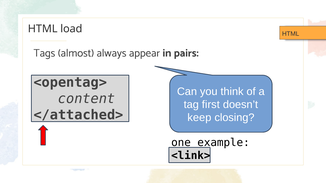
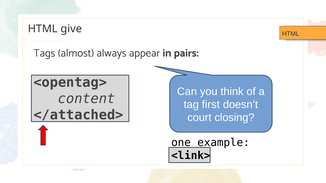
load: load -> give (71, 29)
keep: keep -> court (199, 118)
